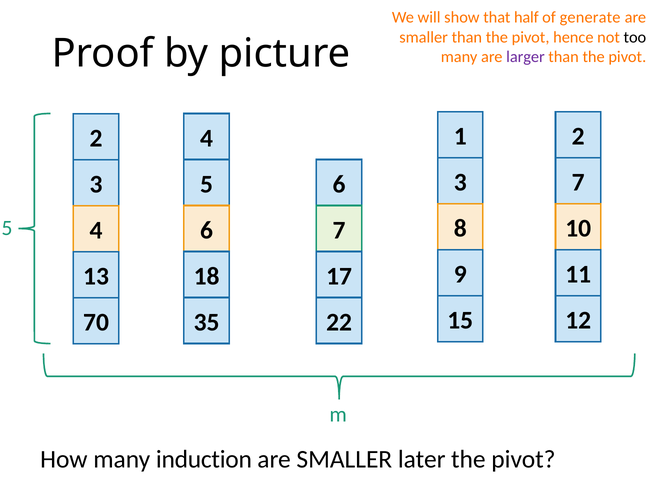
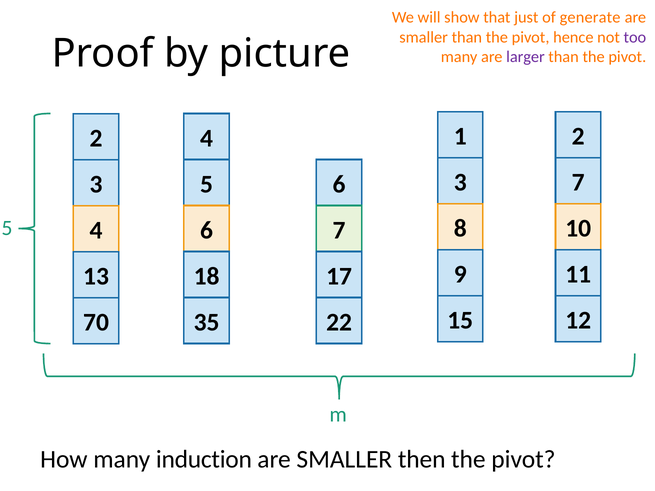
half: half -> just (526, 18)
too colour: black -> purple (635, 37)
later: later -> then (422, 459)
